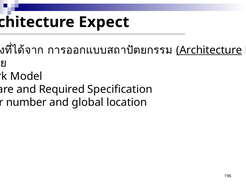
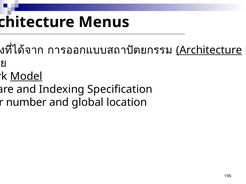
Expect: Expect -> Menus (104, 22)
Model underline: none -> present (26, 76)
Required: Required -> Indexing (62, 90)
